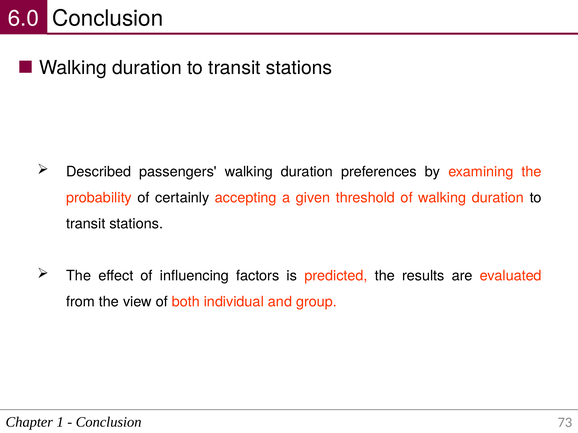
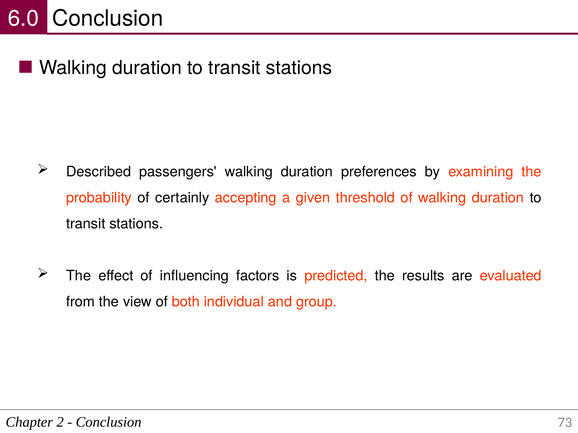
1: 1 -> 2 (60, 423)
